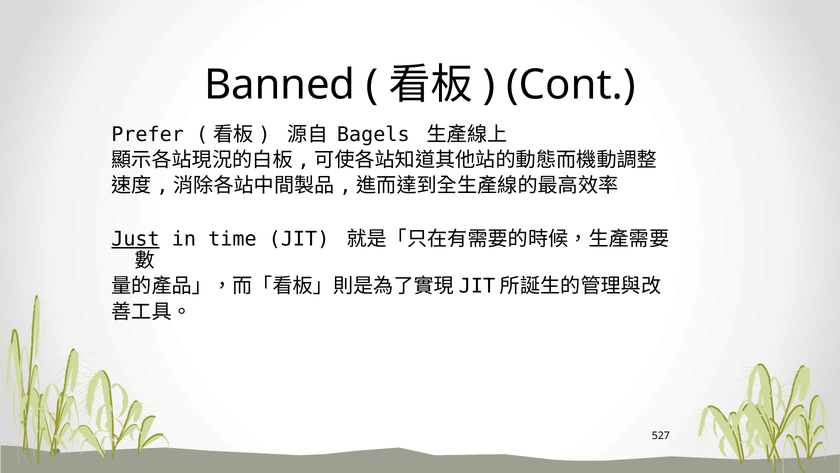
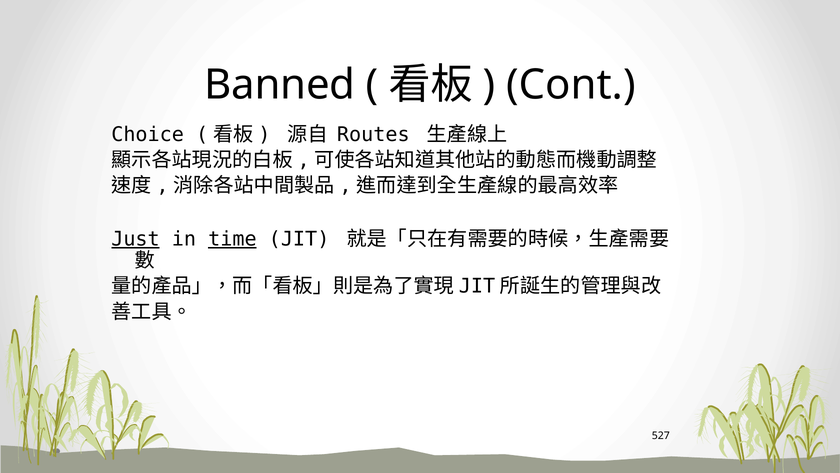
Prefer: Prefer -> Choice (148, 134)
Bagels: Bagels -> Routes (373, 134)
time underline: none -> present (232, 239)
